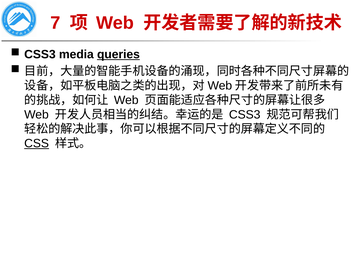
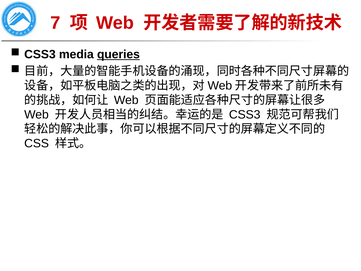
CSS underline: present -> none (37, 143)
